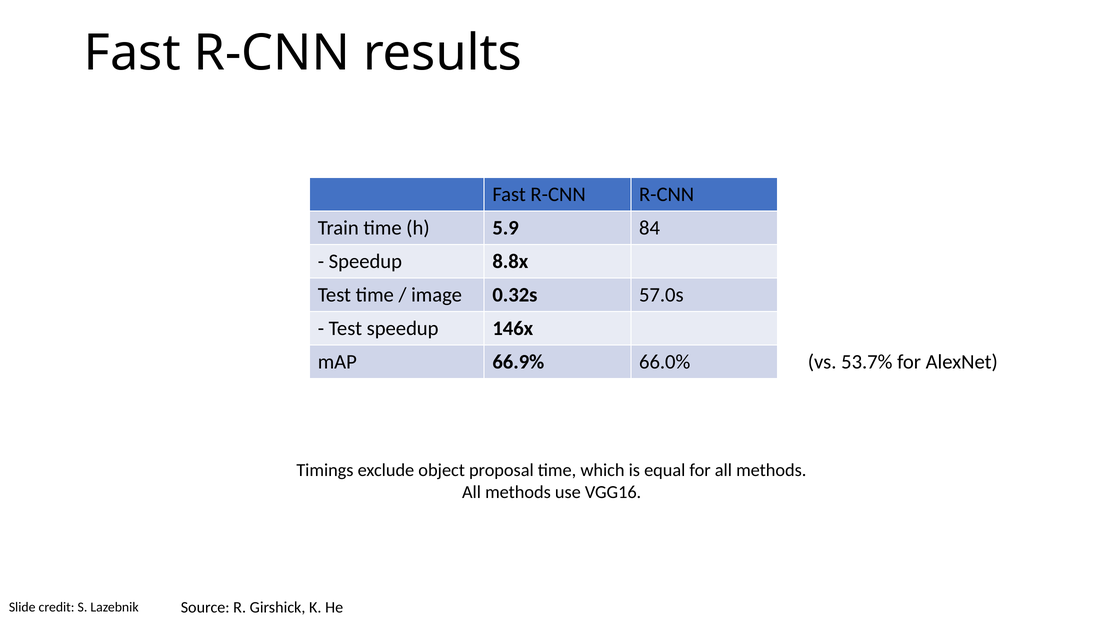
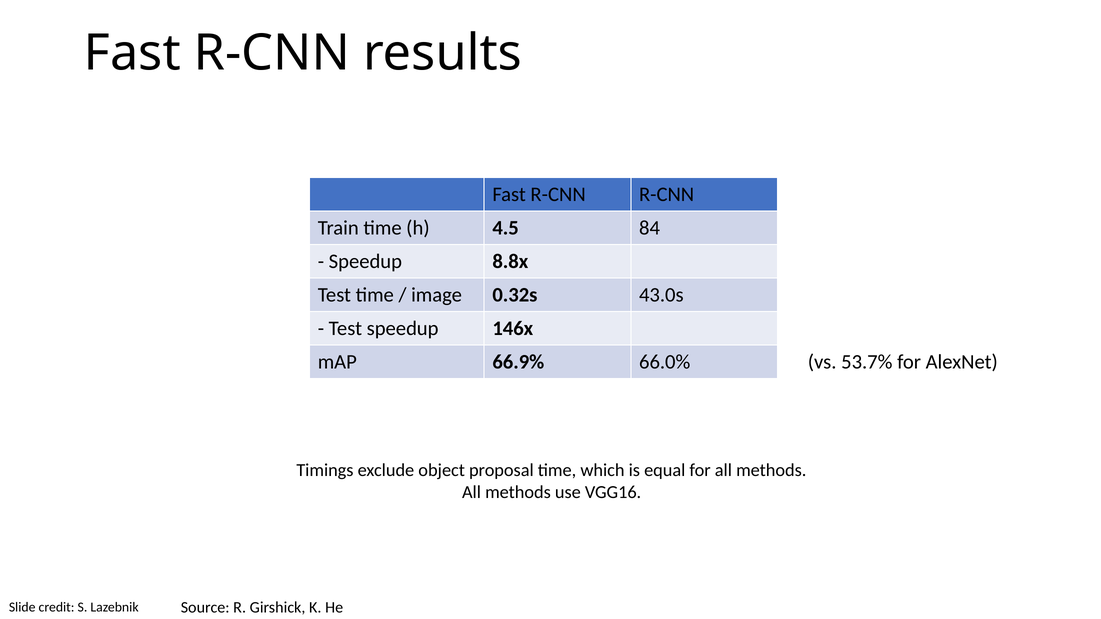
5.9: 5.9 -> 4.5 (506, 228)
57.0s: 57.0s -> 43.0s (661, 295)
